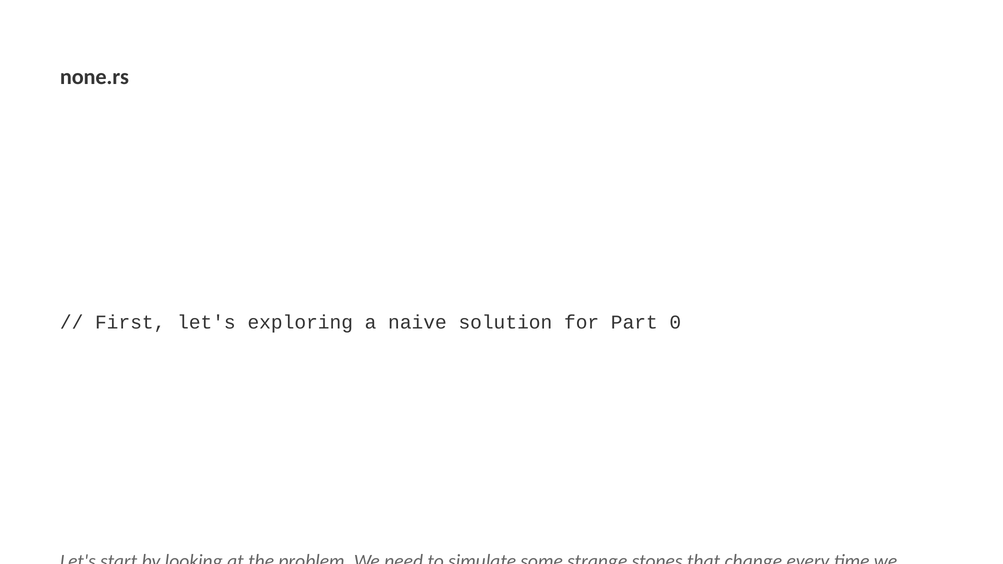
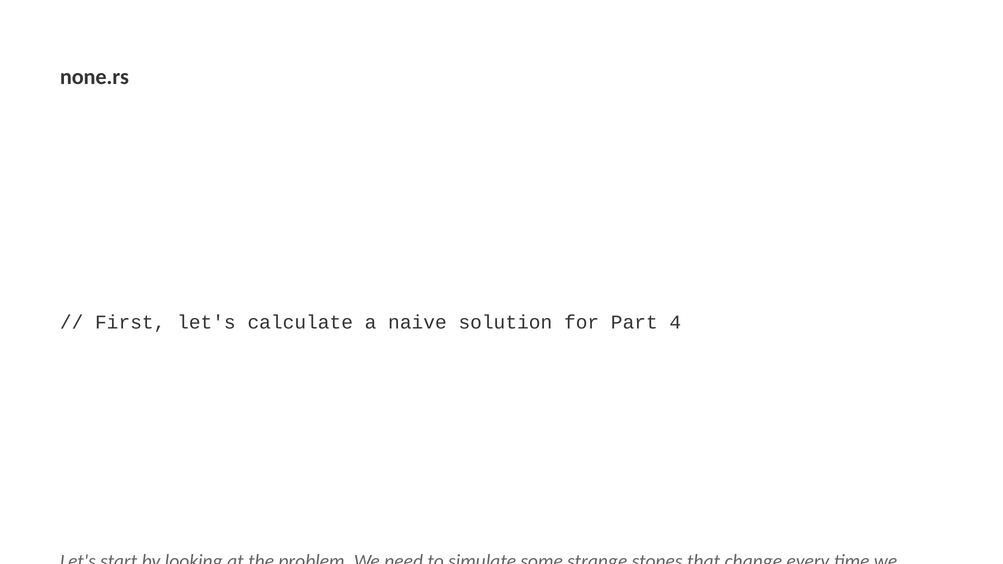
exploring: exploring -> calculate (300, 322)
0: 0 -> 4 (675, 322)
